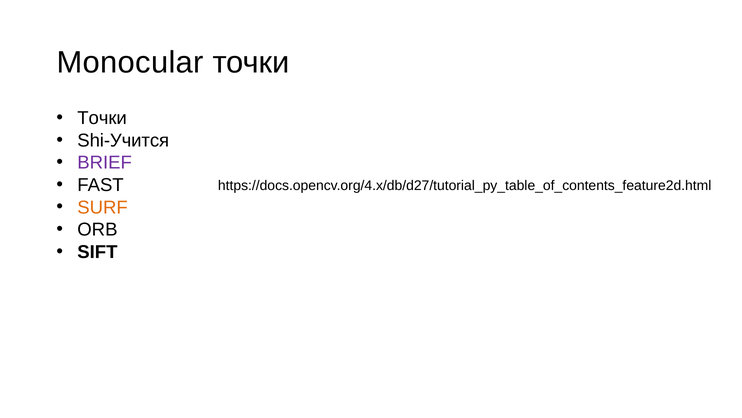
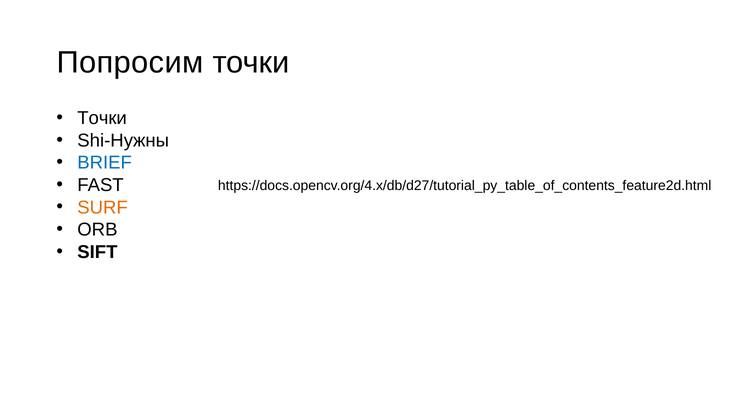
Monocular: Monocular -> Попросим (130, 62)
Shi-Учится: Shi-Учится -> Shi-Нужны (123, 140)
BRIEF colour: purple -> blue (105, 163)
